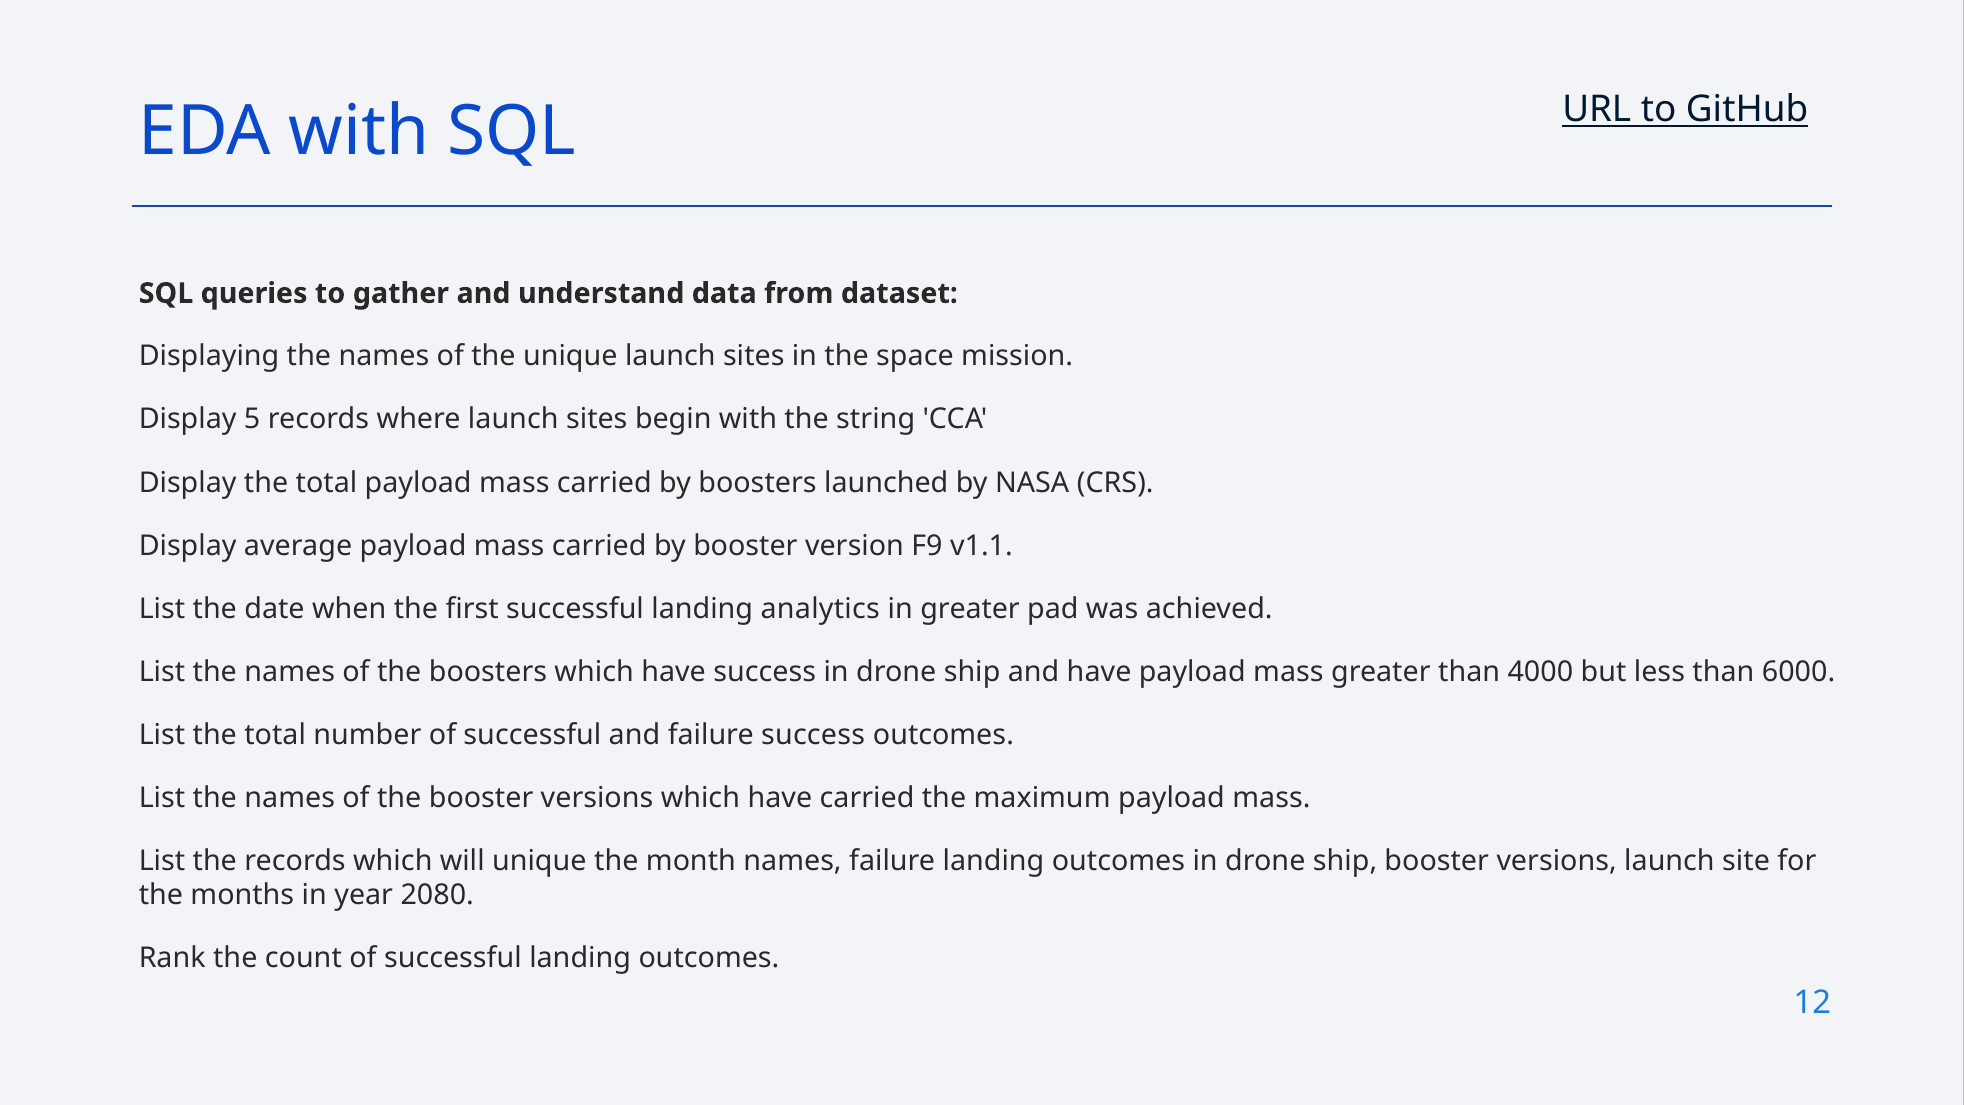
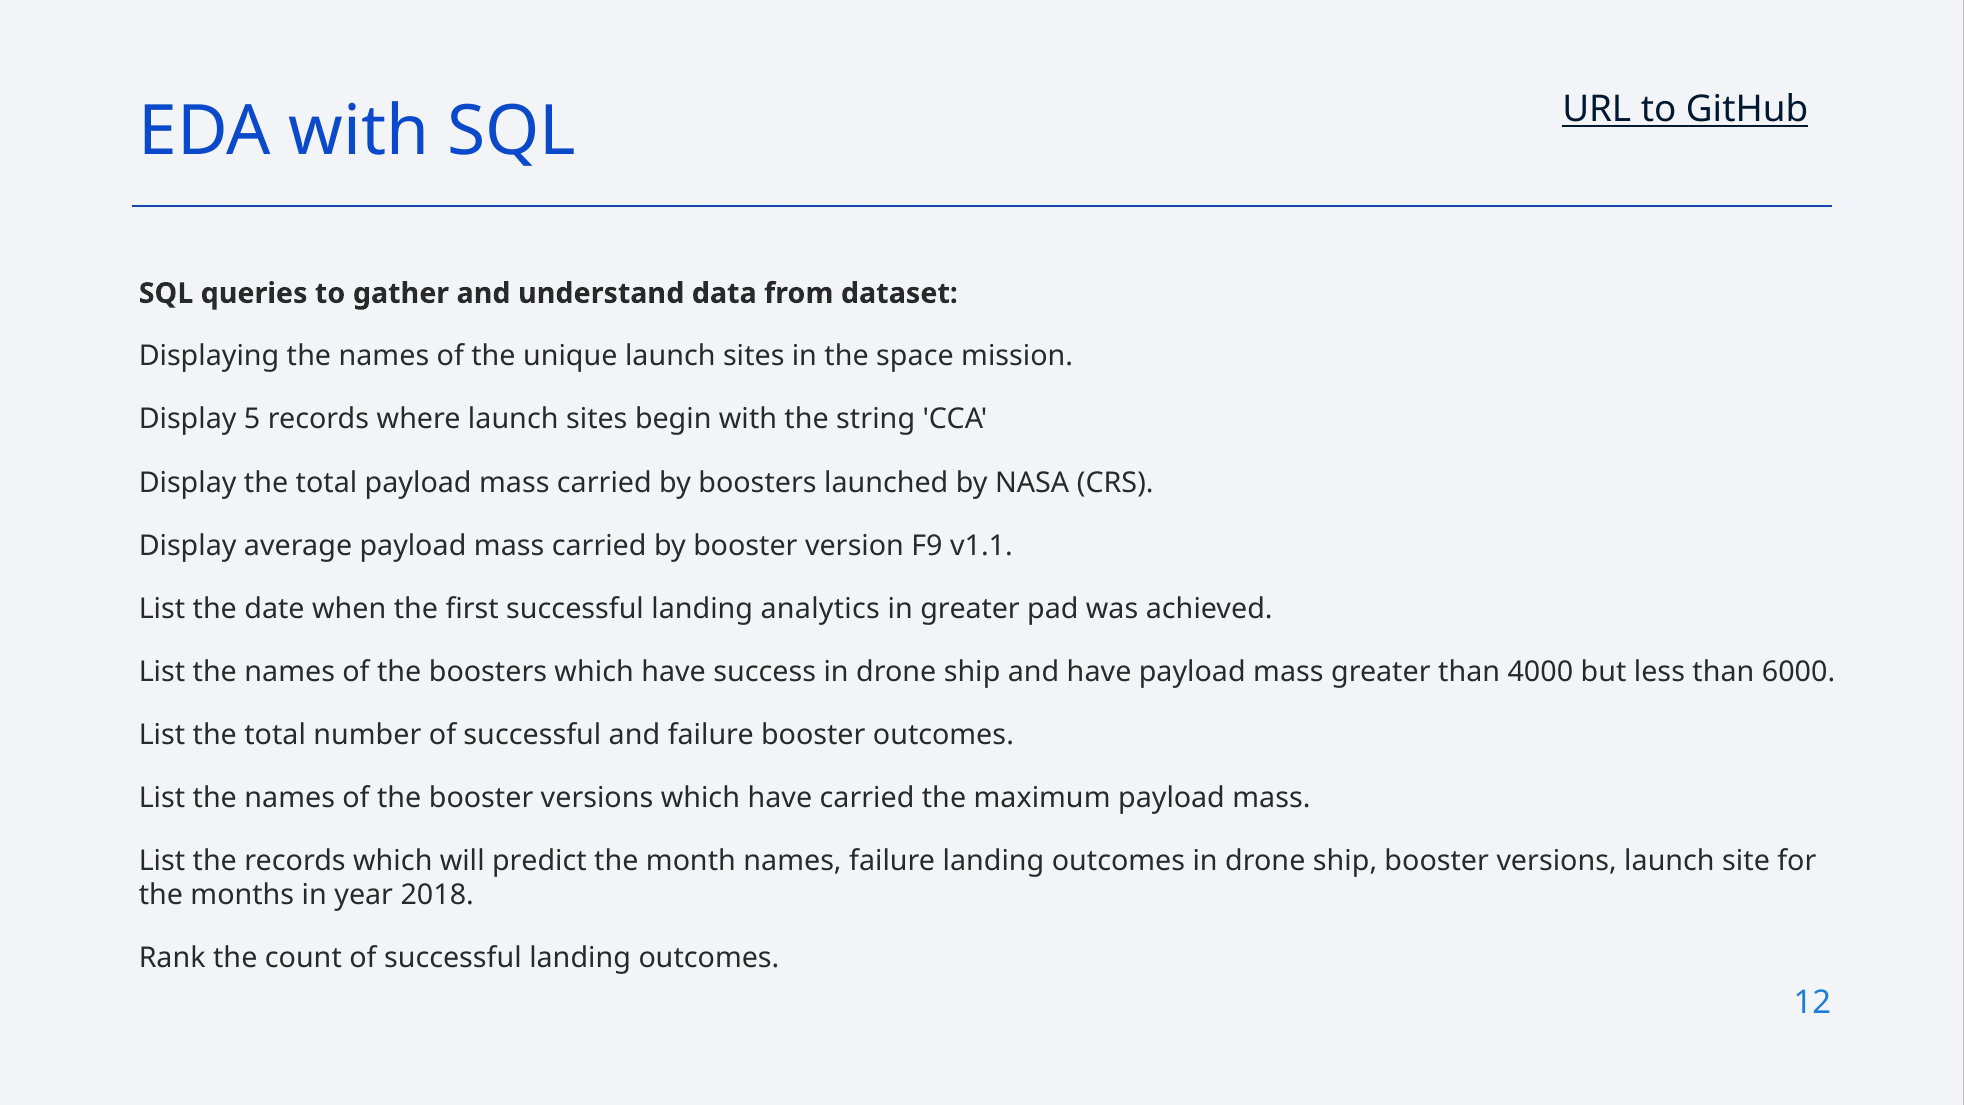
failure success: success -> booster (813, 735)
will unique: unique -> predict (539, 861)
2080: 2080 -> 2018 (437, 895)
